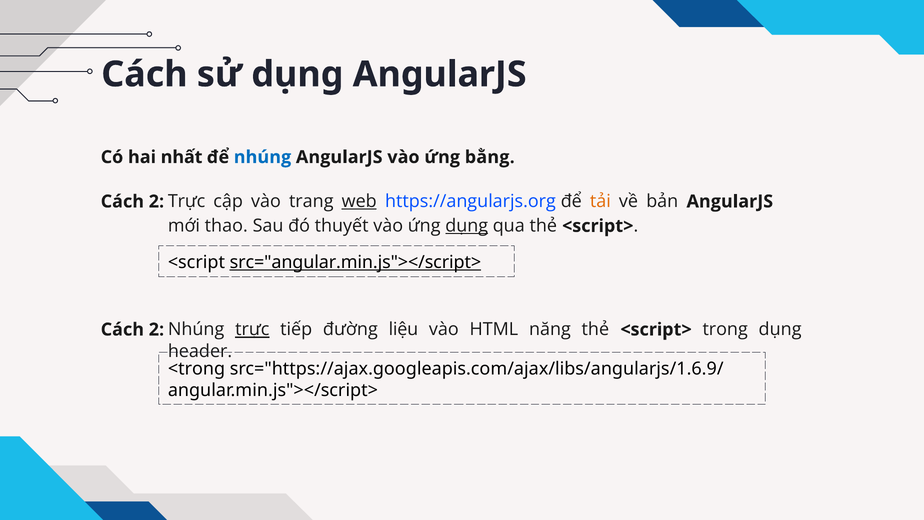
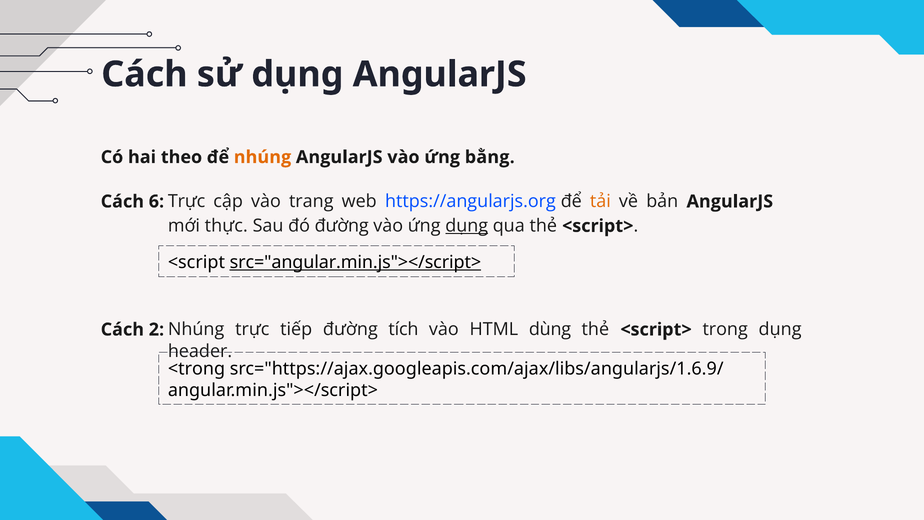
nhất: nhất -> theo (182, 157)
nhúng colour: blue -> orange (262, 157)
2: 2 -> 6 (156, 201)
web underline: present -> none (359, 201)
thao: thao -> thực (226, 226)
đó thuyết: thuyết -> đường (342, 226)
trực underline: present -> none (252, 329)
liệu: liệu -> tích (403, 329)
năng: năng -> dùng (550, 329)
